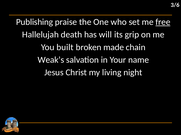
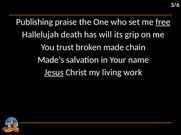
built: built -> trust (65, 47)
Weak’s: Weak’s -> Made’s (51, 60)
Jesus underline: none -> present (54, 73)
night: night -> work (133, 73)
